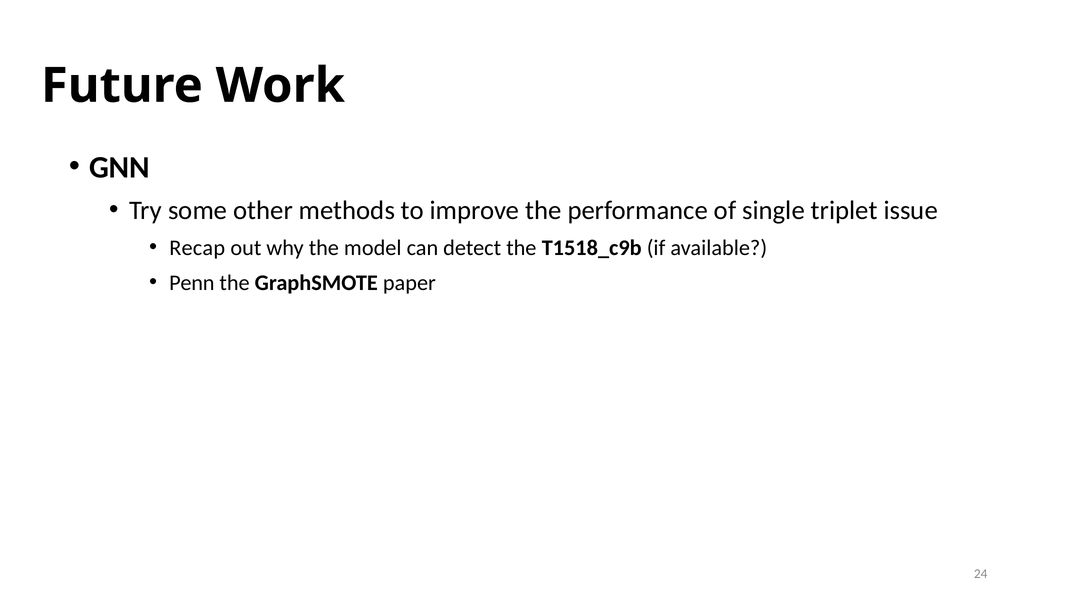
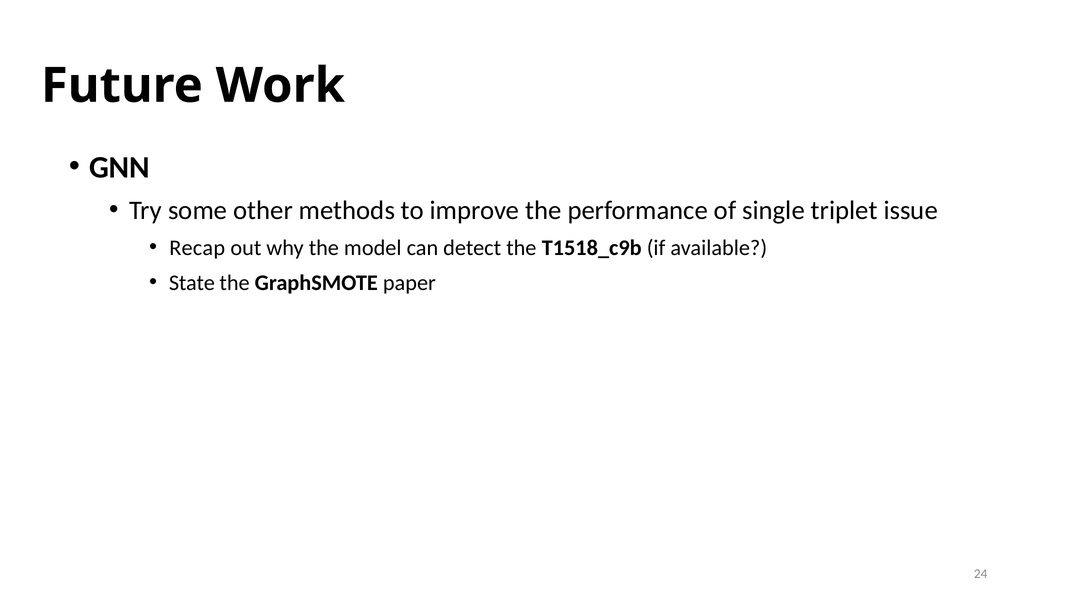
Penn: Penn -> State (192, 283)
